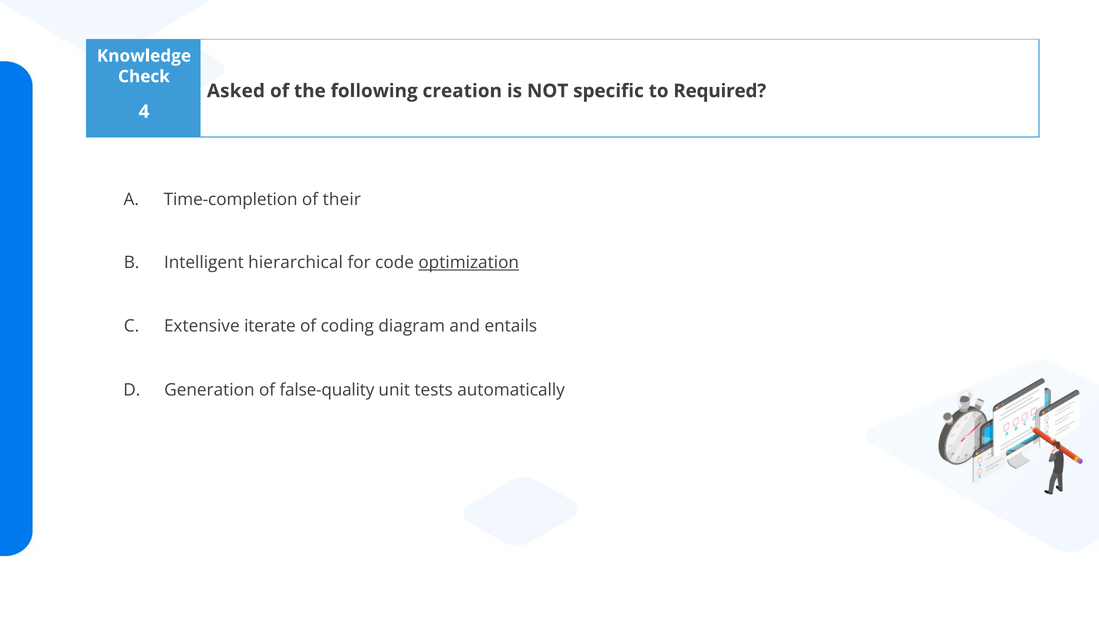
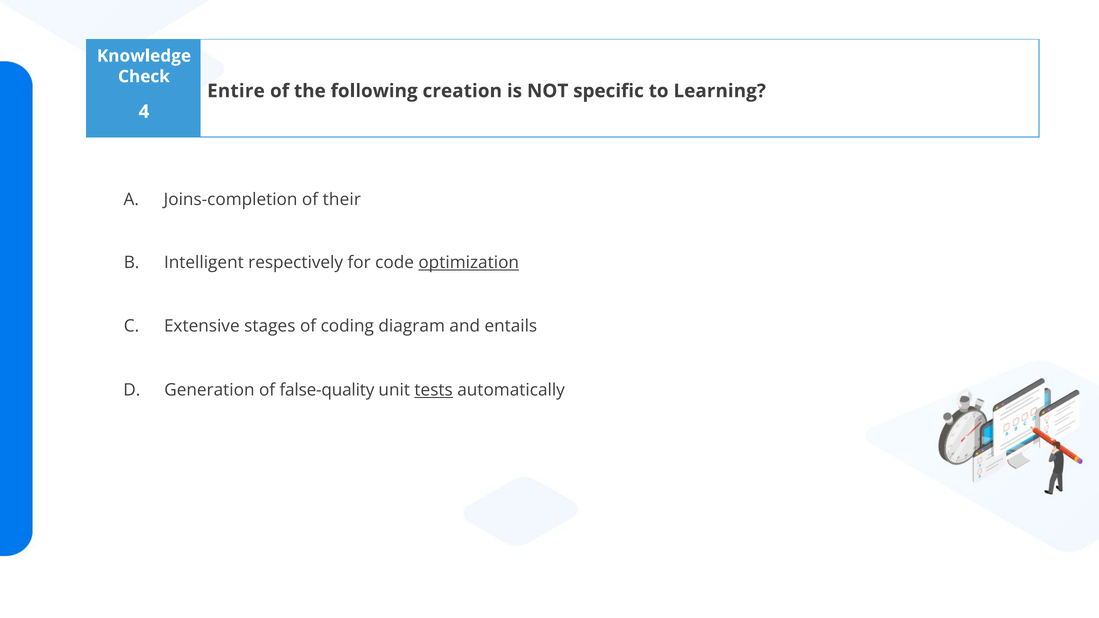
Asked: Asked -> Entire (236, 91)
Required: Required -> Learning (720, 91)
Time-completion: Time-completion -> Joins-completion (231, 200)
hierarchical: hierarchical -> respectively (296, 263)
iterate: iterate -> stages (270, 326)
tests underline: none -> present (434, 390)
